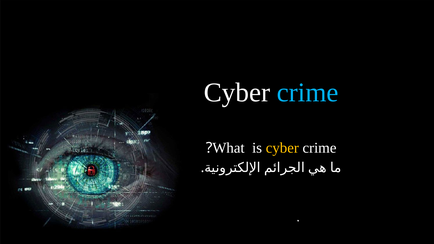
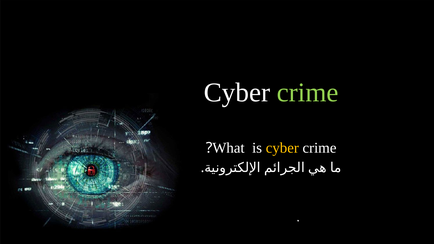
crime colour: light blue -> light green (308, 92)
